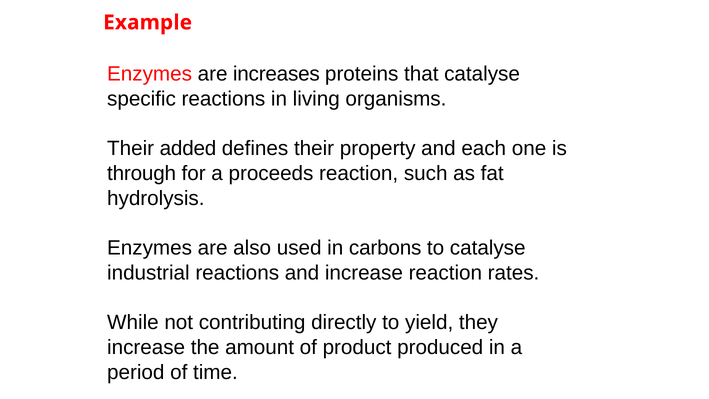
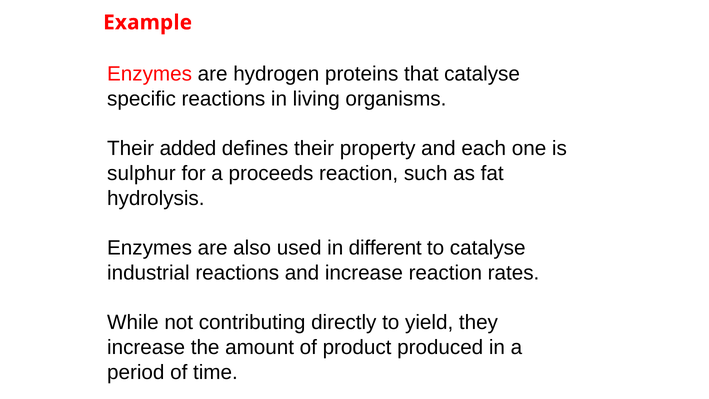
increases: increases -> hydrogen (276, 74)
through: through -> sulphur (141, 173)
carbons: carbons -> different (385, 248)
